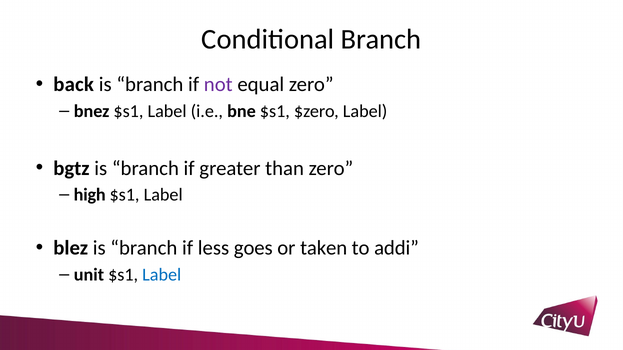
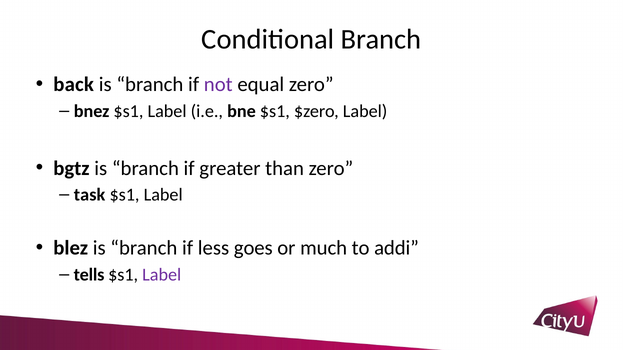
high: high -> task (90, 195)
taken: taken -> much (324, 248)
unit: unit -> tells (89, 275)
Label colour: blue -> purple (162, 275)
